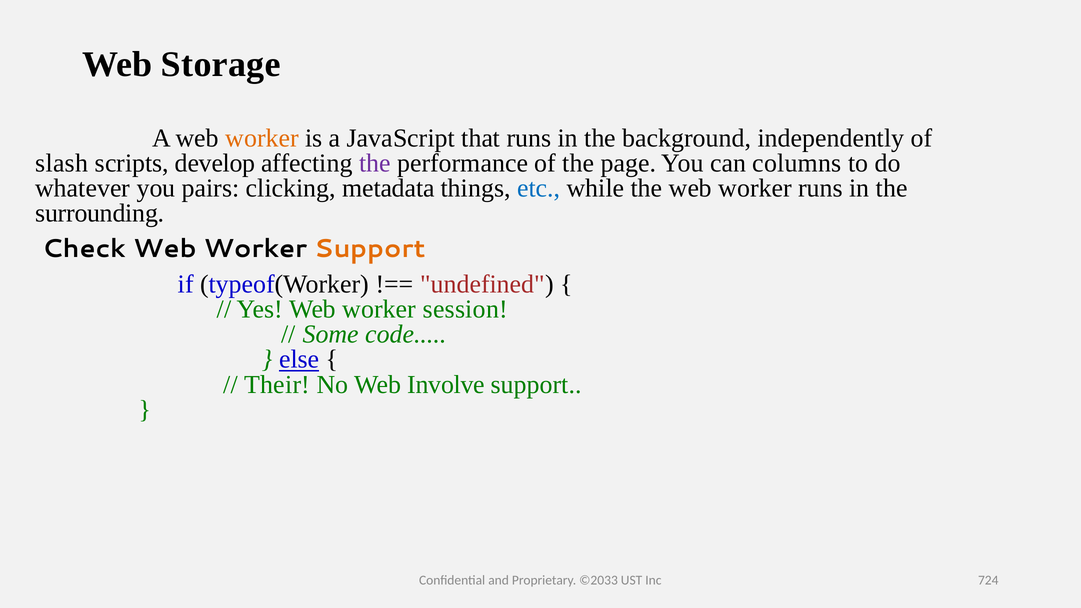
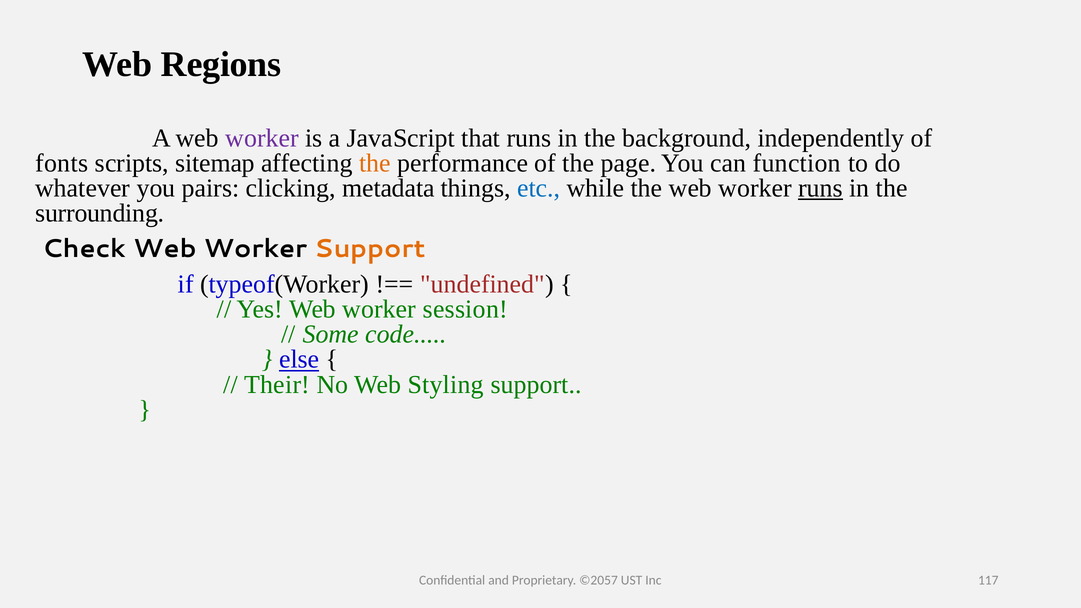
Storage: Storage -> Regions (221, 64)
worker colour: orange -> purple (262, 138)
slash: slash -> fonts (62, 163)
develop: develop -> sitemap (215, 163)
the colour: purple -> orange (375, 163)
columns: columns -> function (797, 163)
runs underline: none -> present (820, 188)
Involve: Involve -> Styling (446, 385)
©2033: ©2033 -> ©2057 (599, 581)
724: 724 -> 117 (988, 581)
